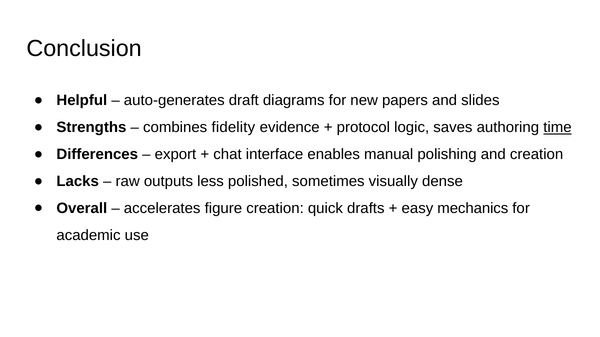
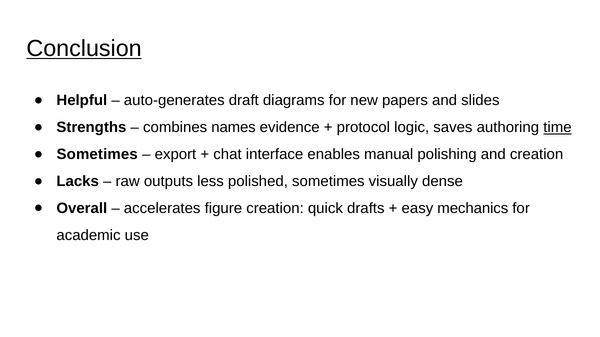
Conclusion underline: none -> present (84, 49)
fidelity: fidelity -> names (234, 128)
Differences: Differences -> Sometimes (97, 155)
